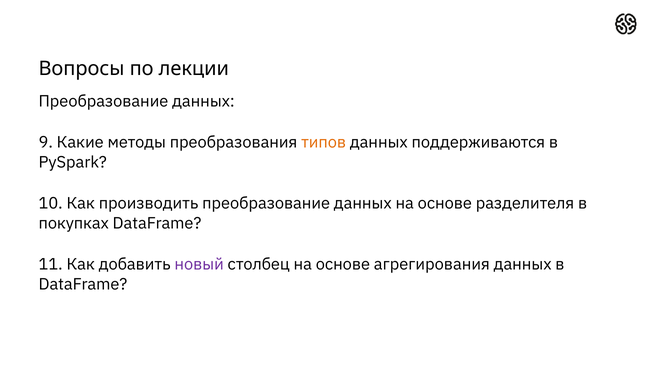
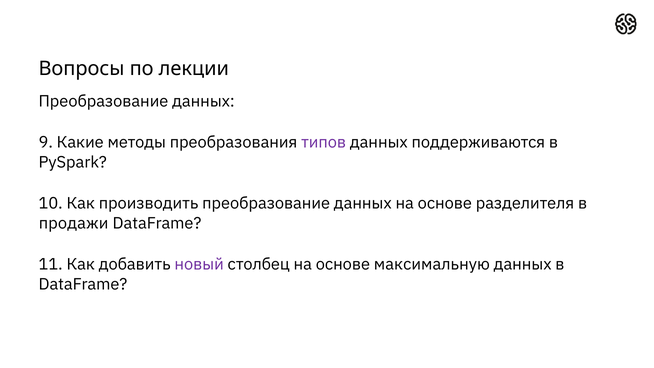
типов colour: orange -> purple (324, 142)
покупках: покупках -> продажи (74, 223)
агрегирования: агрегирования -> максимальную (432, 265)
